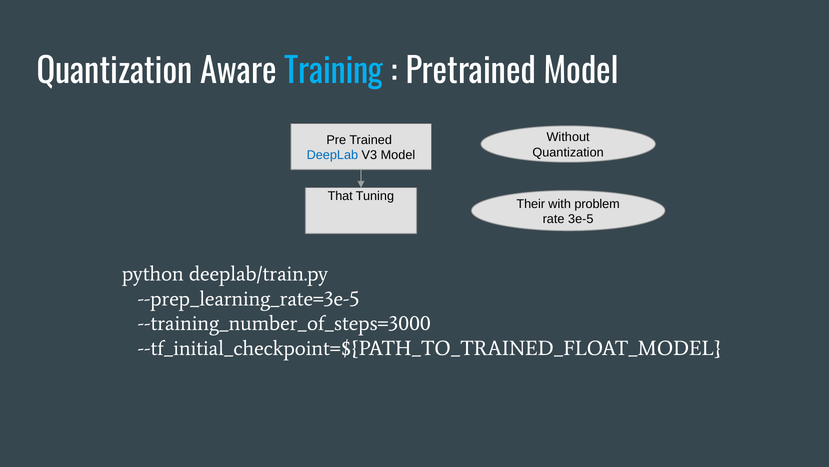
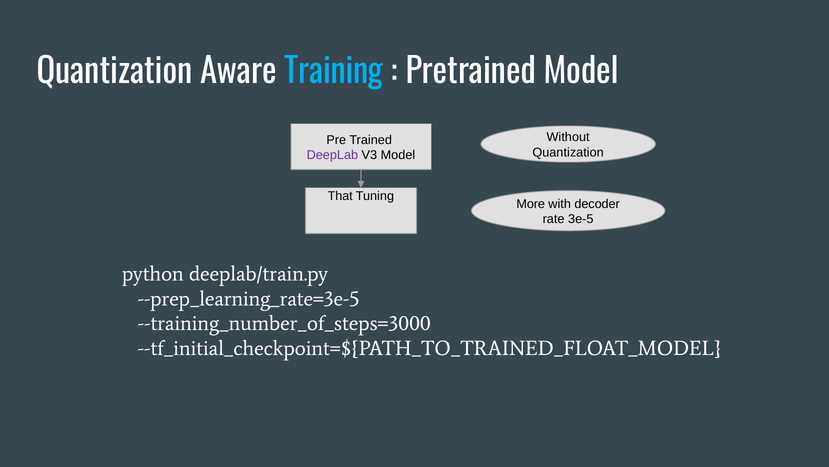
DeepLab colour: blue -> purple (332, 155)
Their: Their -> More (531, 204)
problem: problem -> decoder (597, 204)
